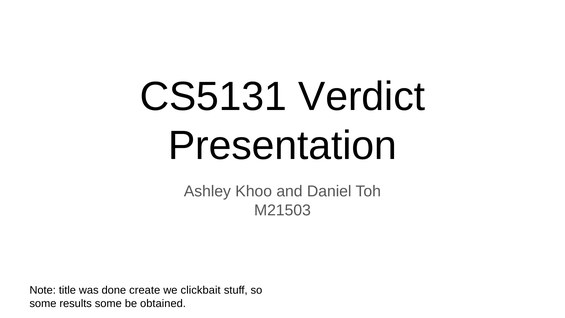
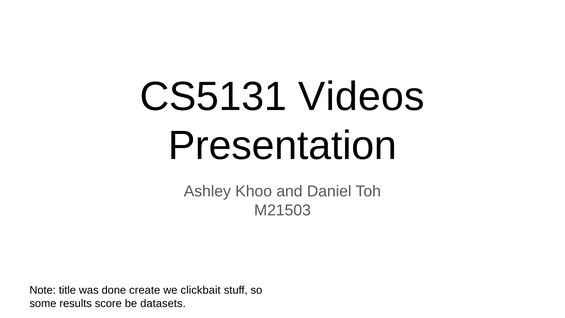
Verdict: Verdict -> Videos (361, 97)
results some: some -> score (108, 303)
obtained: obtained -> datasets (163, 303)
